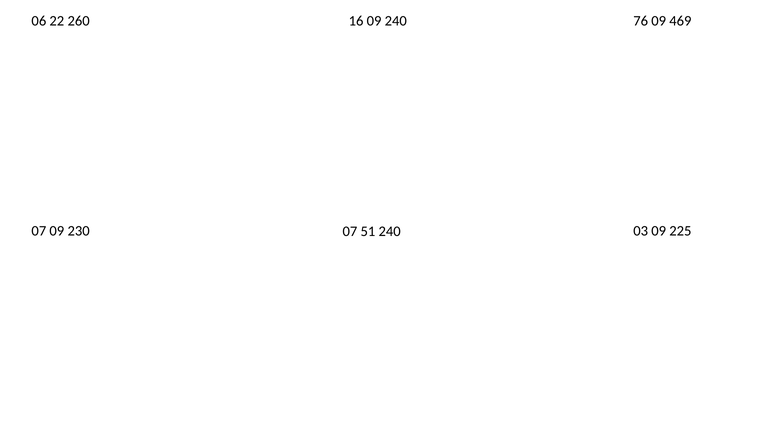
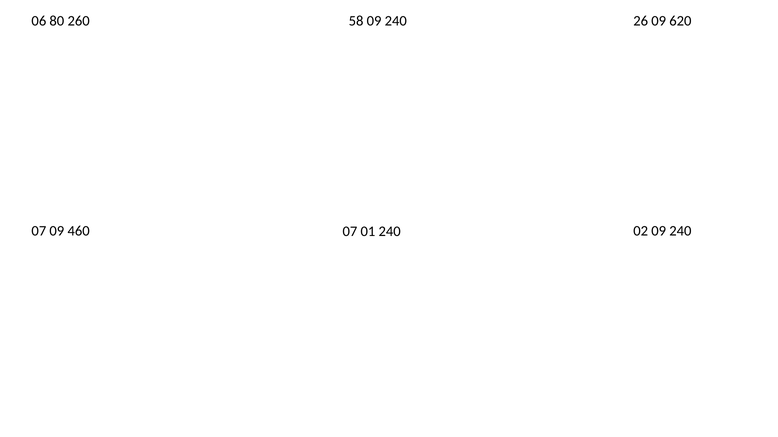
22: 22 -> 80 (57, 21)
16: 16 -> 58 (356, 21)
76: 76 -> 26 (641, 21)
469: 469 -> 620 (680, 21)
230: 230 -> 460 (79, 231)
51: 51 -> 01 (368, 232)
03: 03 -> 02 (641, 231)
225: 225 -> 240 (680, 231)
